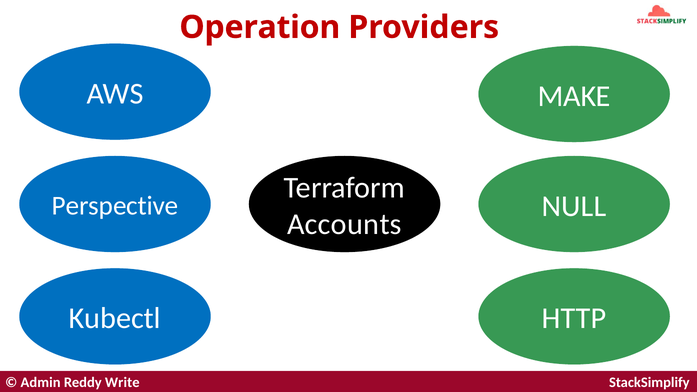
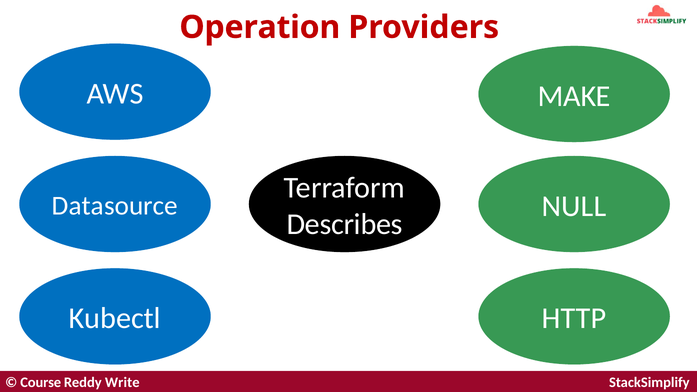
Perspective: Perspective -> Datasource (115, 206)
Accounts: Accounts -> Describes (345, 224)
Admin: Admin -> Course (41, 383)
